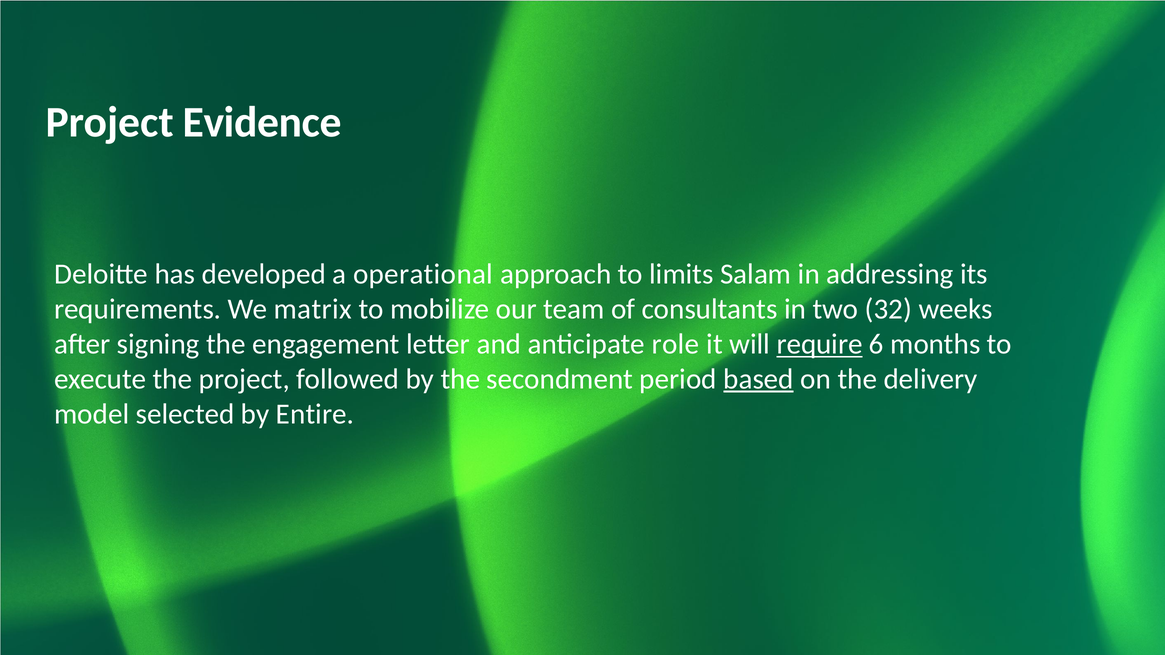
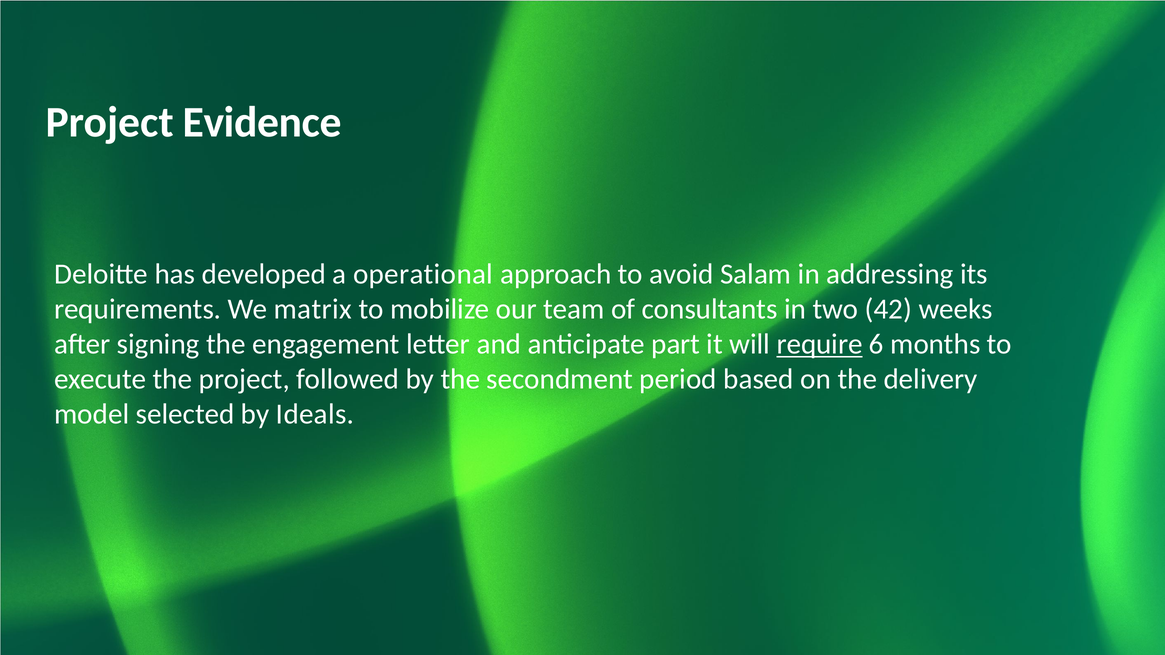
limits: limits -> avoid (681, 274)
32: 32 -> 42 (888, 309)
role: role -> part (676, 344)
based underline: present -> none (758, 379)
Entire: Entire -> Ideals (315, 414)
